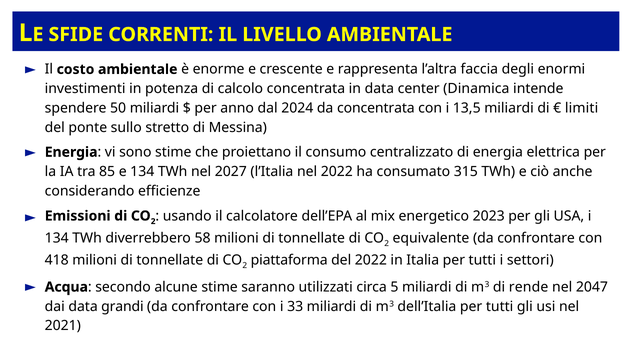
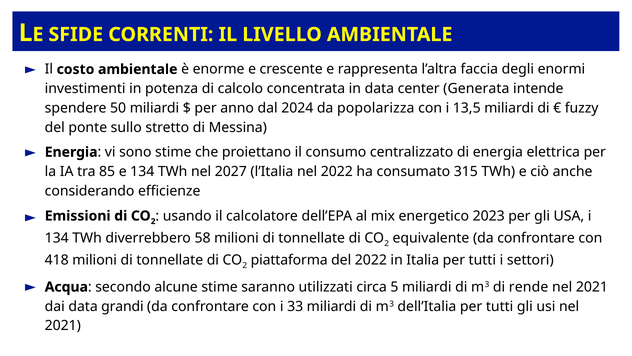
Dinamica: Dinamica -> Generata (476, 89)
da concentrata: concentrata -> popolarizza (376, 108)
limiti: limiti -> fuzzy (582, 108)
2047: 2047 -> 2021 (592, 287)
